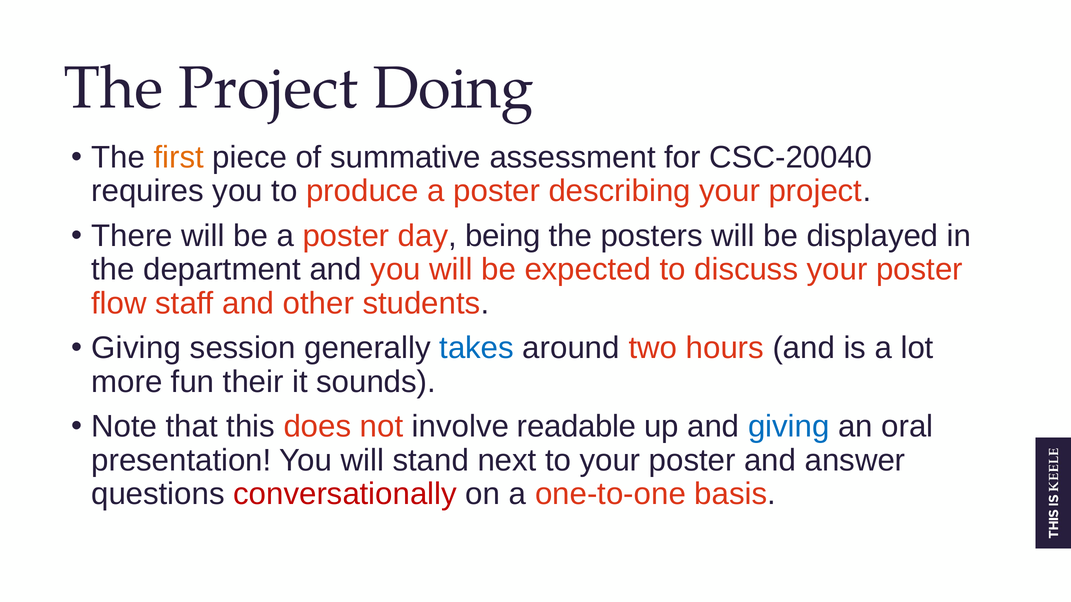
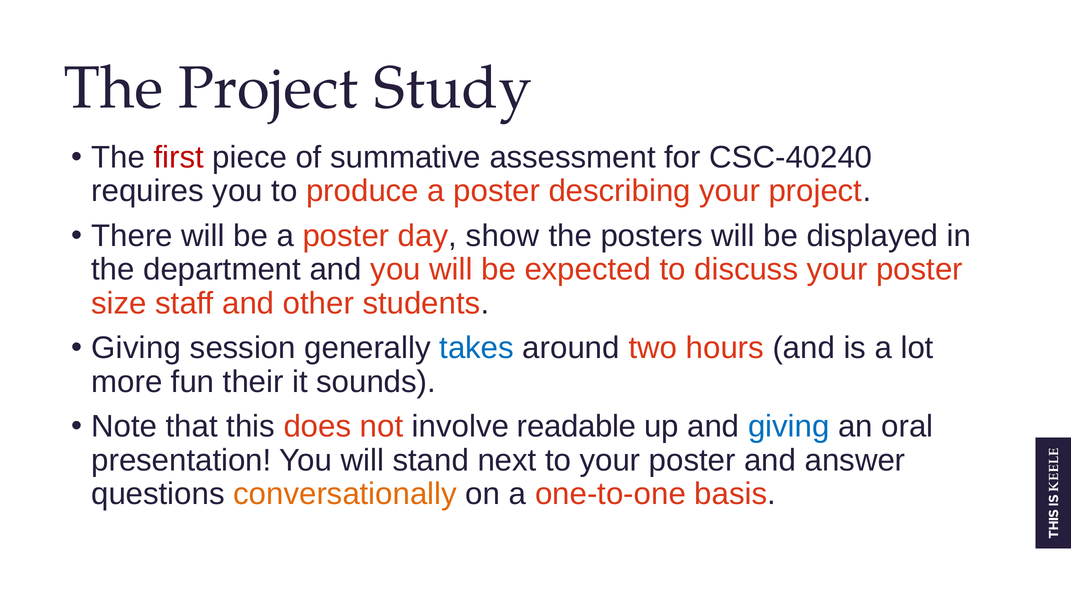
Doing: Doing -> Study (453, 88)
first colour: orange -> red (179, 158)
CSC-20040: CSC-20040 -> CSC-40240 (791, 158)
being: being -> show (503, 236)
flow: flow -> size (119, 304)
conversationally colour: red -> orange (345, 494)
